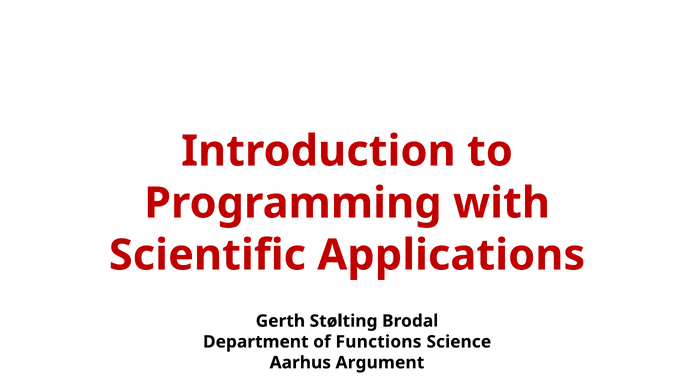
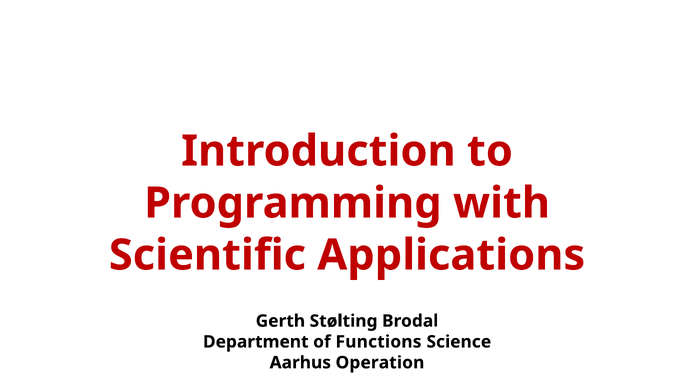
Argument: Argument -> Operation (380, 363)
